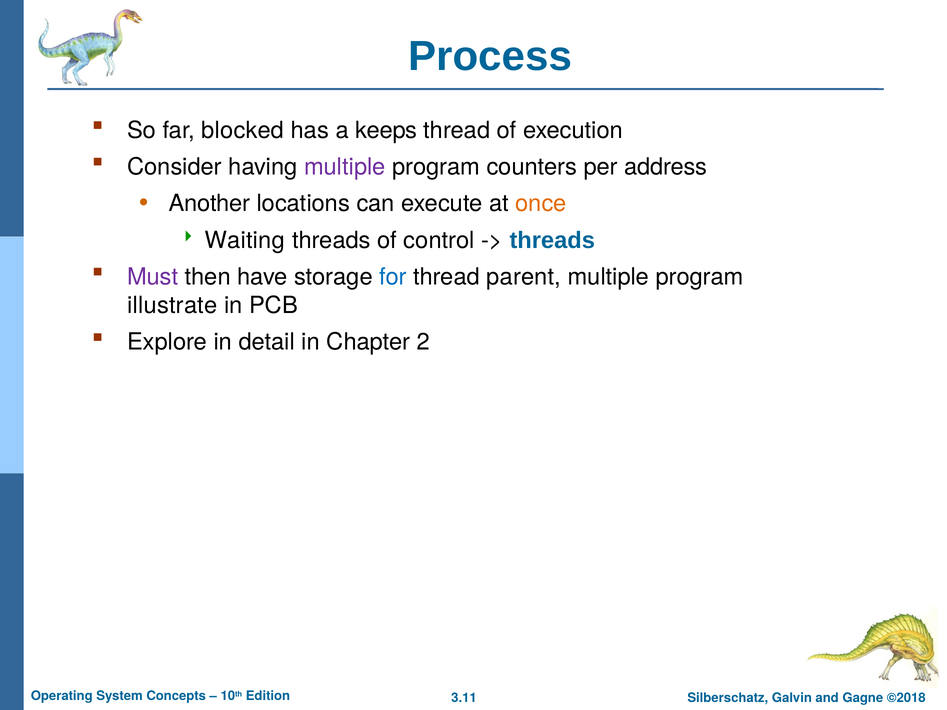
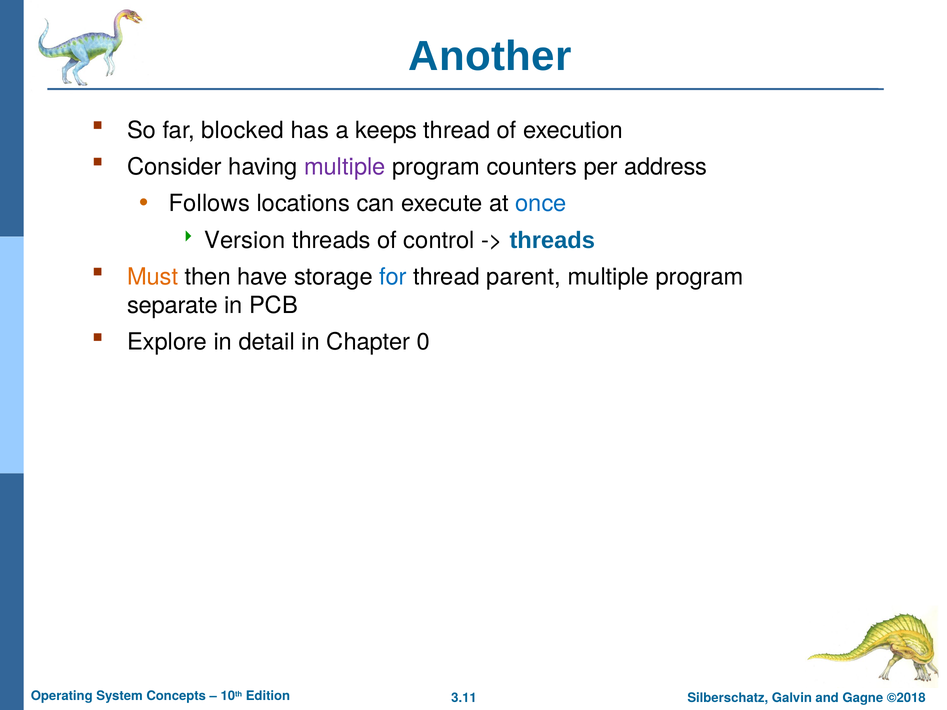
Process: Process -> Another (490, 56)
Another: Another -> Follows (209, 204)
once colour: orange -> blue (541, 204)
Waiting: Waiting -> Version (245, 240)
Must colour: purple -> orange (153, 277)
illustrate: illustrate -> separate (173, 305)
2: 2 -> 0 (423, 342)
